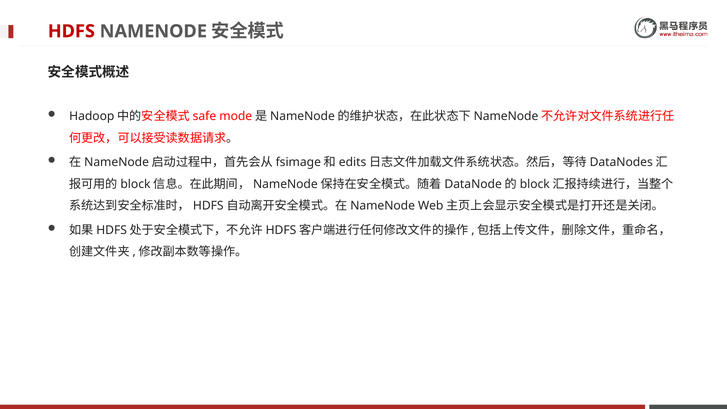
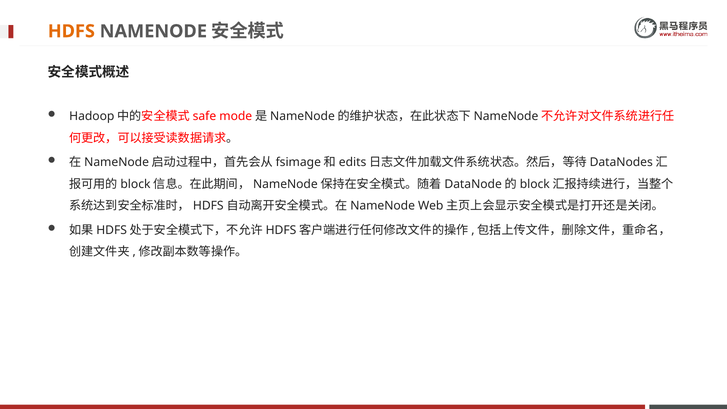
HDFS colour: red -> orange (71, 31)
